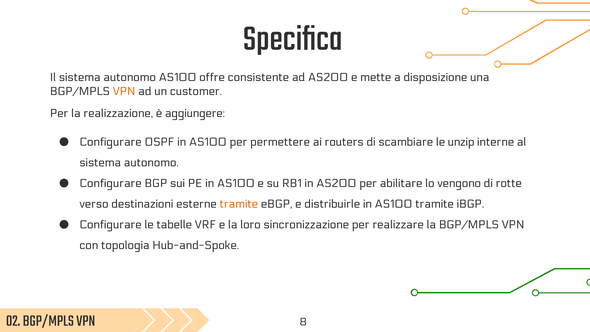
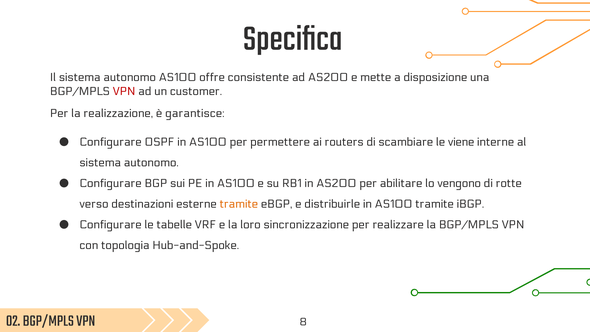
VPN colour: orange -> red (124, 91)
aggiungere: aggiungere -> garantisce (195, 113)
unzip: unzip -> viene (461, 142)
